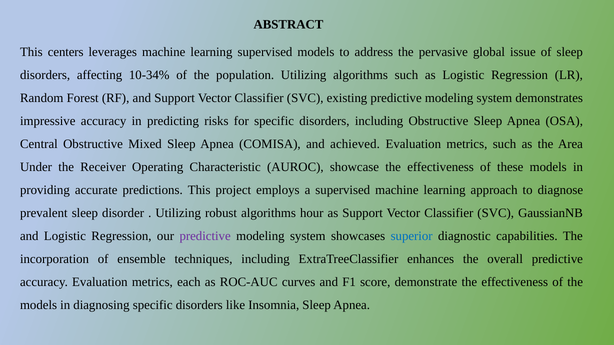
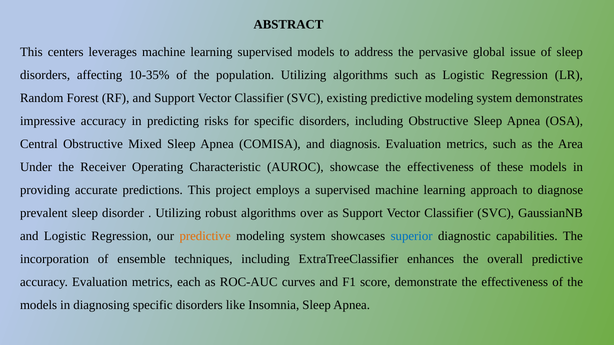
10-34%: 10-34% -> 10-35% (149, 75)
achieved: achieved -> diagnosis (355, 144)
hour: hour -> over (312, 213)
predictive colour: purple -> orange (205, 236)
